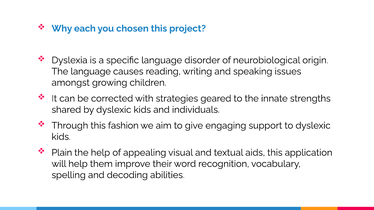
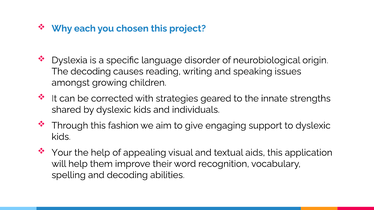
The language: language -> decoding (91, 72)
Plain: Plain -> Your (62, 153)
